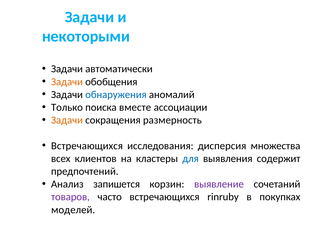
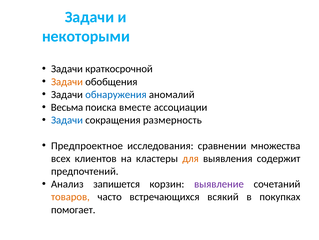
автоматически: автоматически -> краткосрочной (119, 69)
Только: Только -> Весьма (67, 107)
Задачи colour: orange -> blue (67, 120)
Встречающихся: Встречающихся -> Предпроектное (87, 145)
дисперсия: дисперсия -> сравнении (222, 145)
для colour: blue -> orange (191, 158)
товаров colour: purple -> orange (70, 196)
rinruby: rinruby -> всякий (223, 196)
моделей: моделей -> помогает (73, 209)
